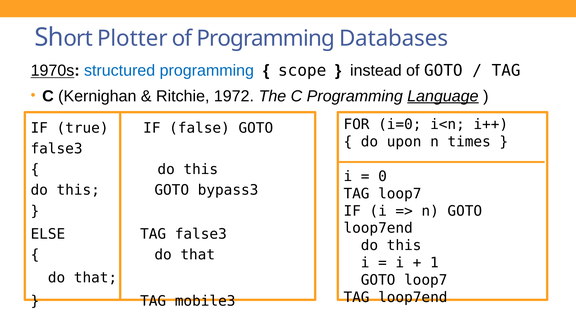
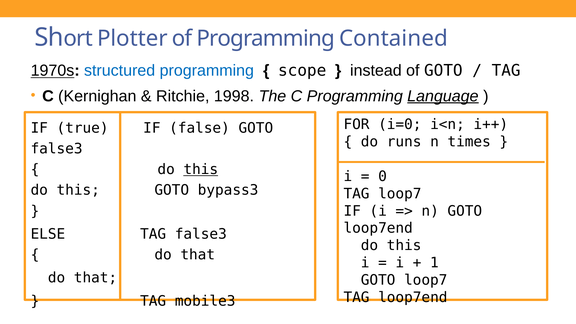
Databases: Databases -> Contained (393, 39)
1972: 1972 -> 1998 (234, 96)
upon: upon -> runs (404, 142)
this underline: none -> present (201, 169)
